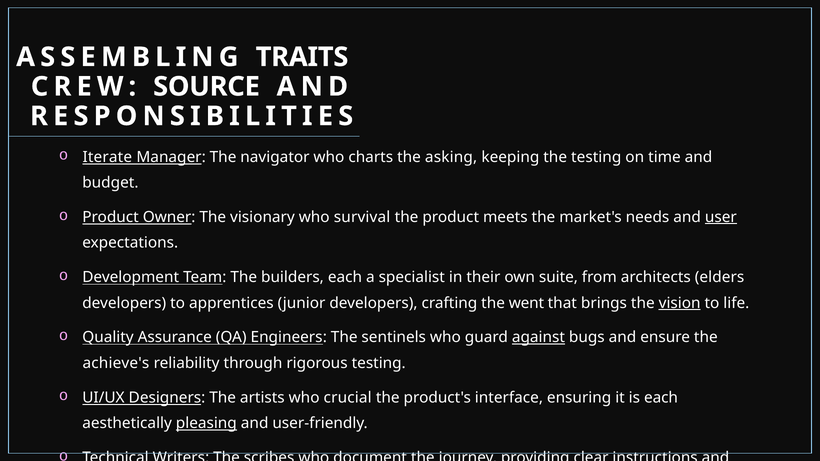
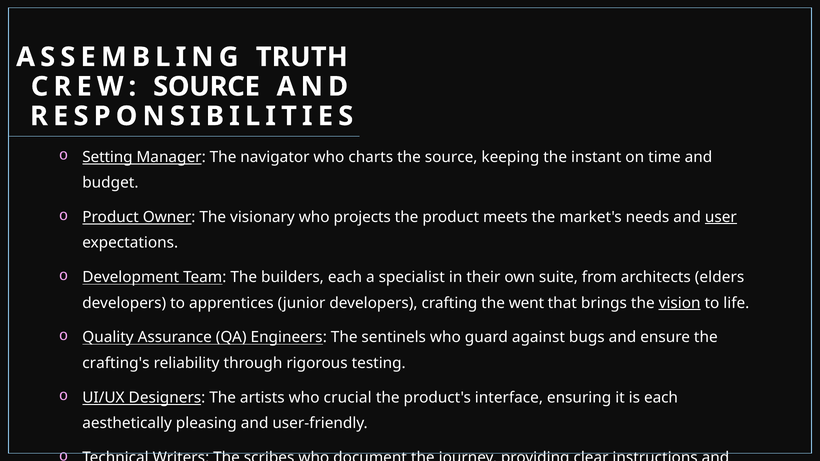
TRAITS: TRAITS -> TRUTH (302, 57)
Iterate: Iterate -> Setting (107, 157)
the asking: asking -> source (451, 157)
the testing: testing -> instant (596, 157)
survival: survival -> projects (362, 217)
against underline: present -> none (538, 338)
achieve's: achieve's -> crafting's (116, 363)
pleasing underline: present -> none (206, 424)
